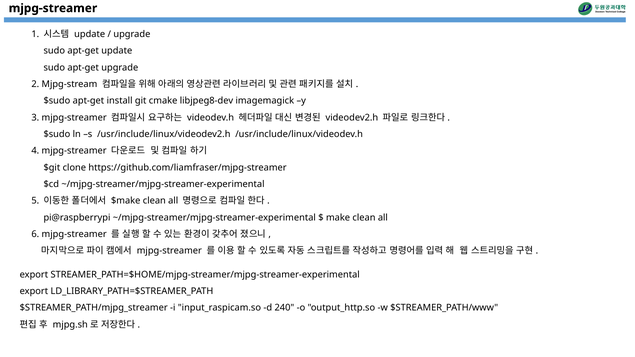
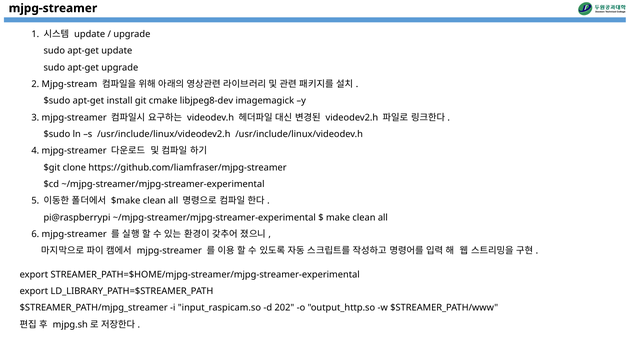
240: 240 -> 202 (284, 308)
